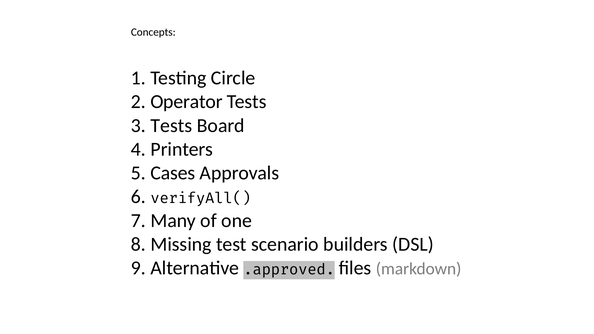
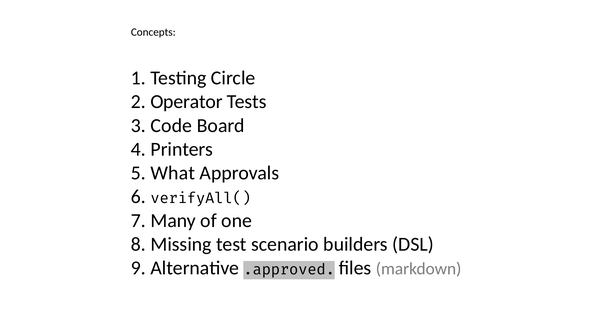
3 Tests: Tests -> Code (171, 126)
Cases: Cases -> What (173, 173)
